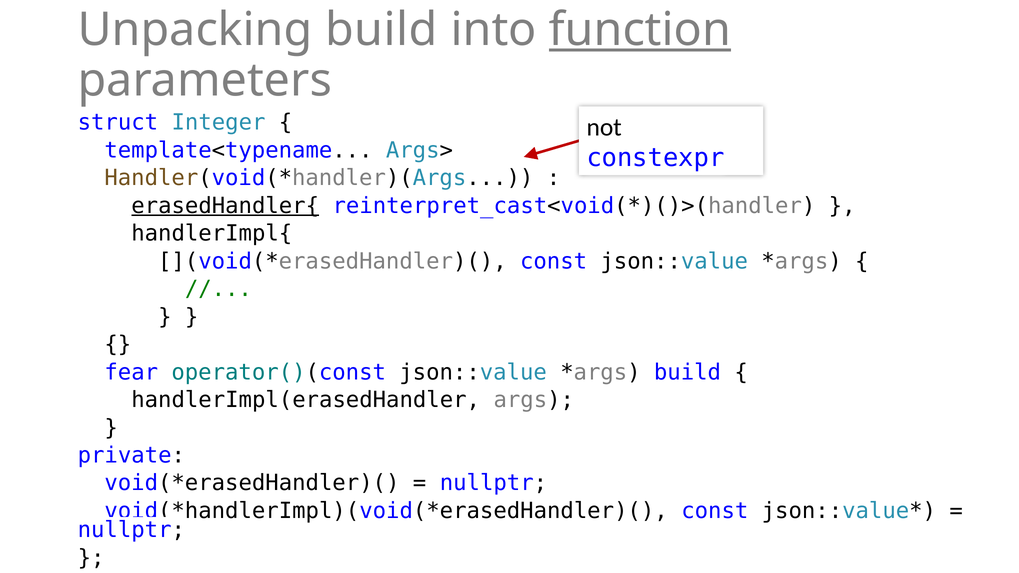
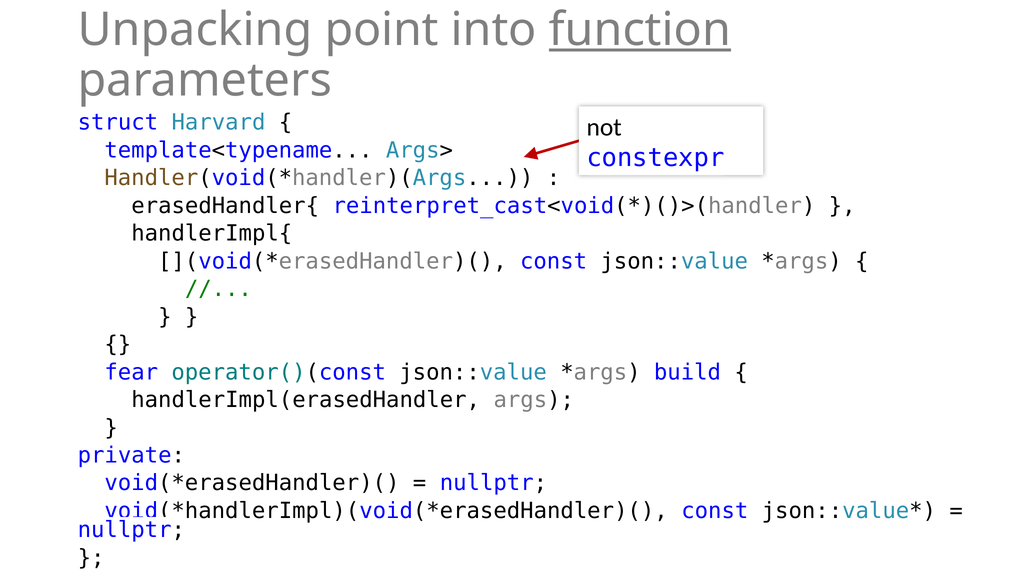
Unpacking build: build -> point (382, 30)
Integer: Integer -> Harvard (219, 123)
erasedHandler{ underline: present -> none (225, 206)
